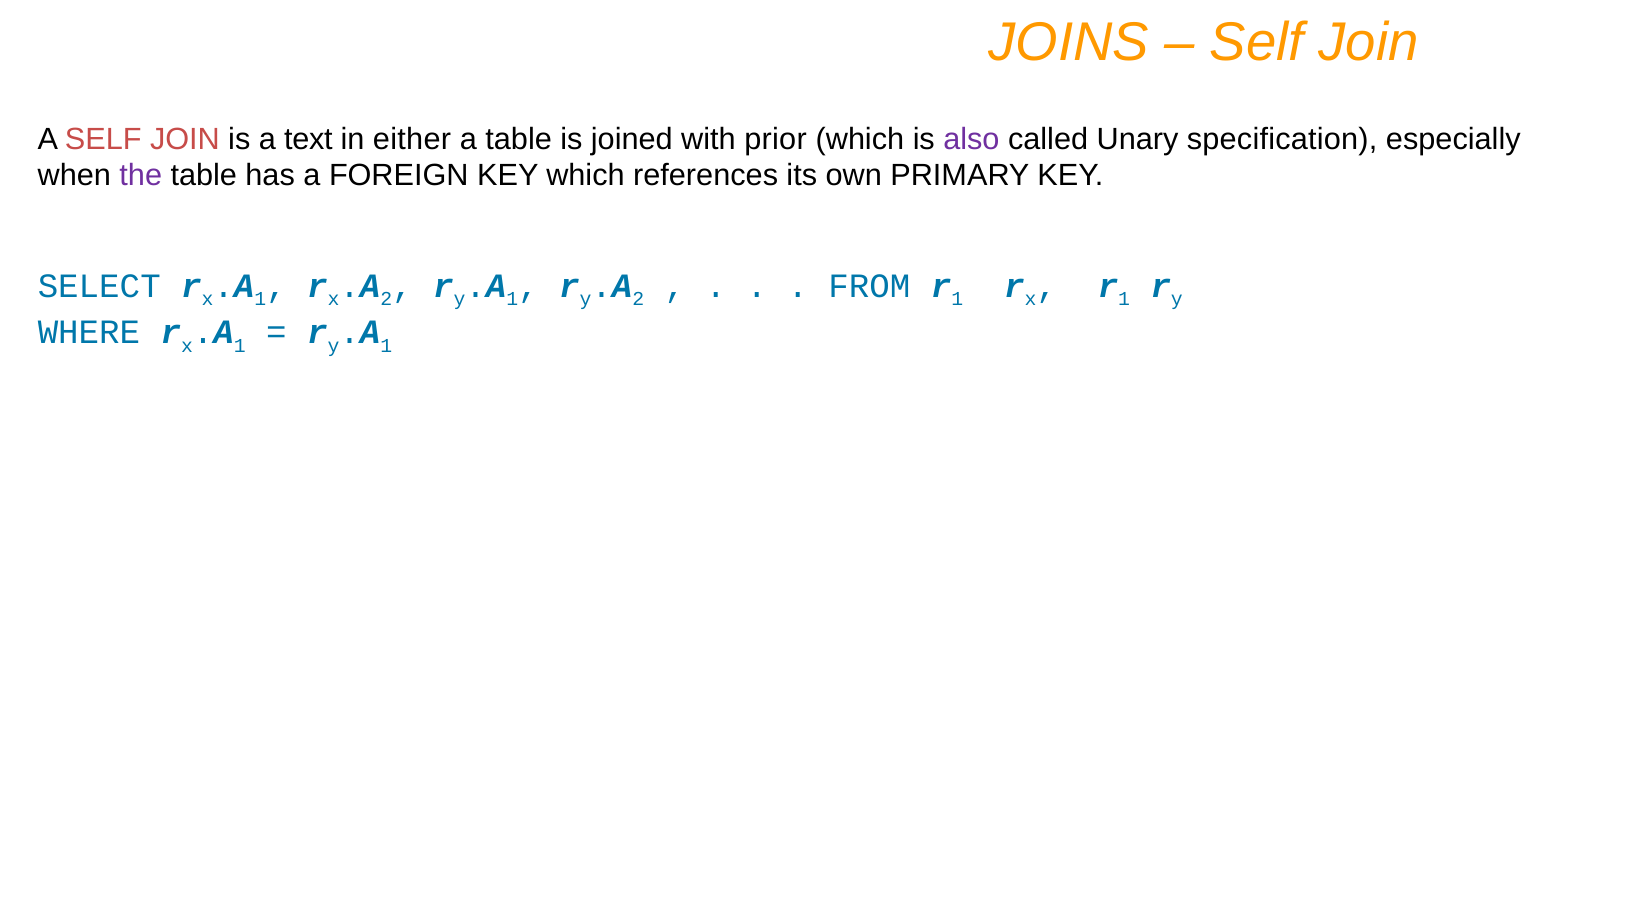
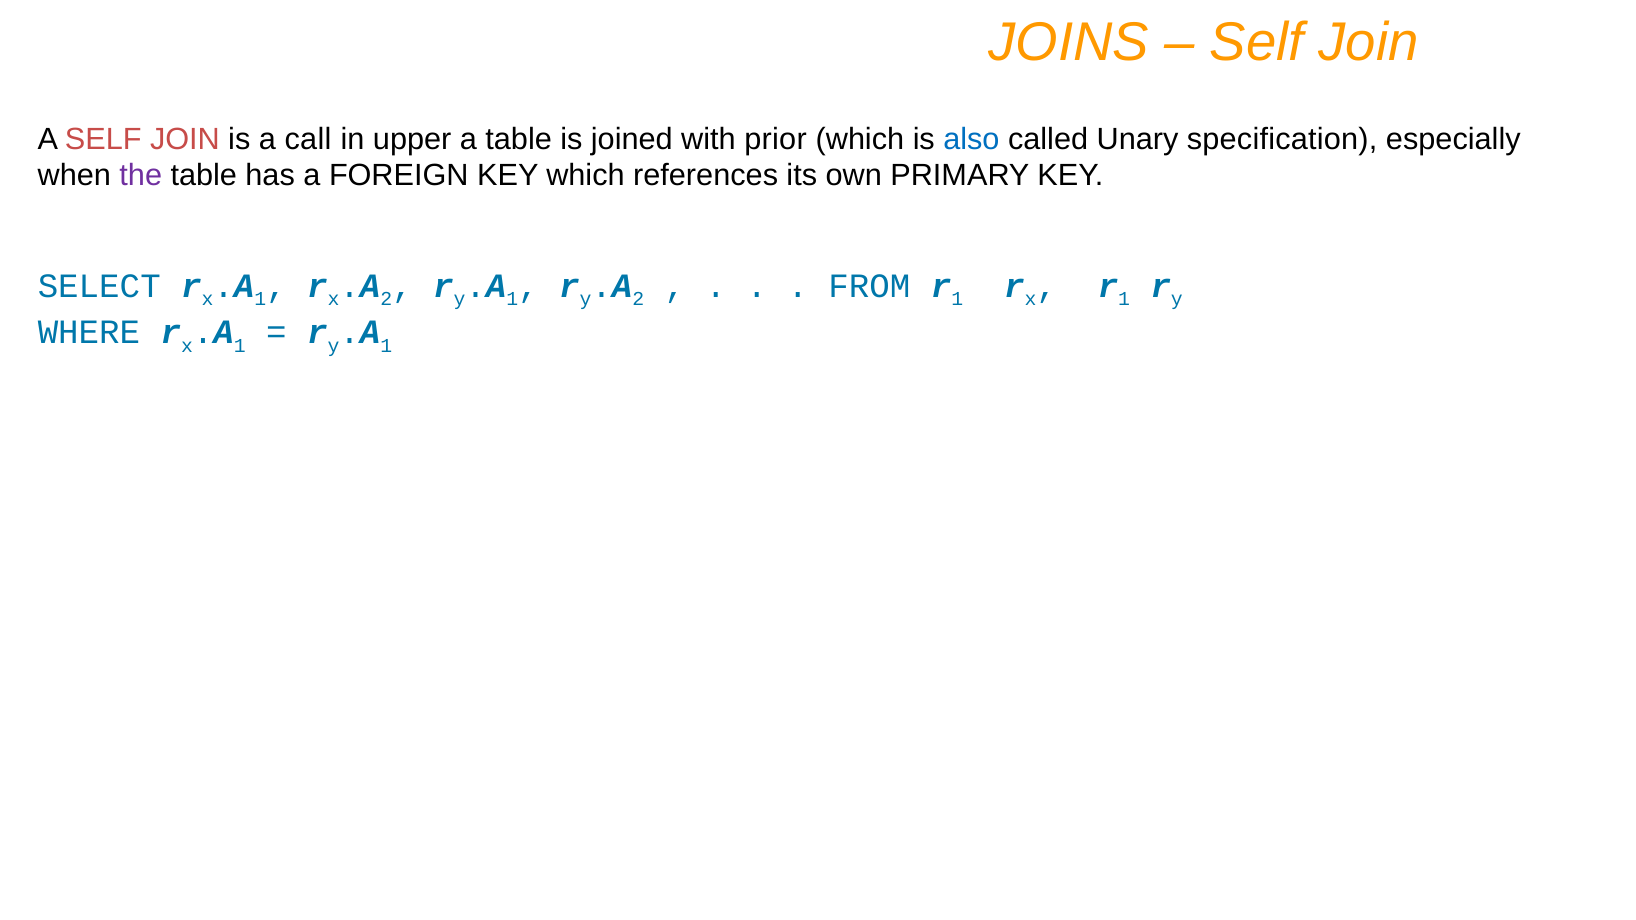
text: text -> call (308, 139)
either: either -> upper (412, 139)
also colour: purple -> blue (971, 139)
